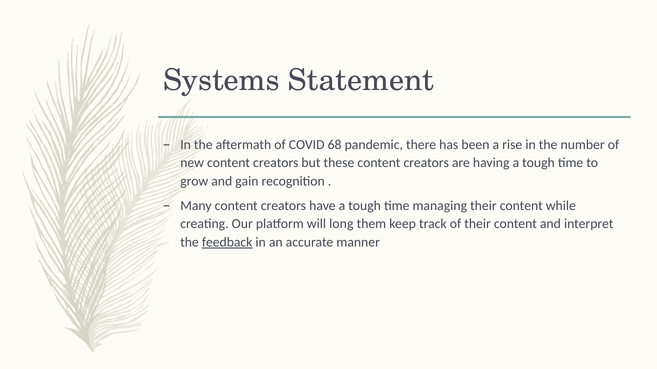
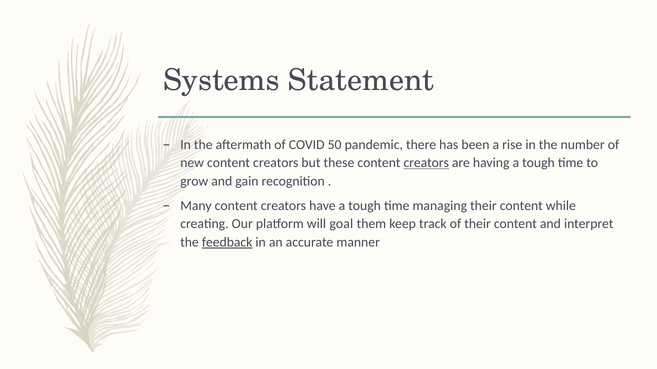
68: 68 -> 50 (335, 145)
creators underline: none -> present (426, 163)
long: long -> goal (341, 224)
